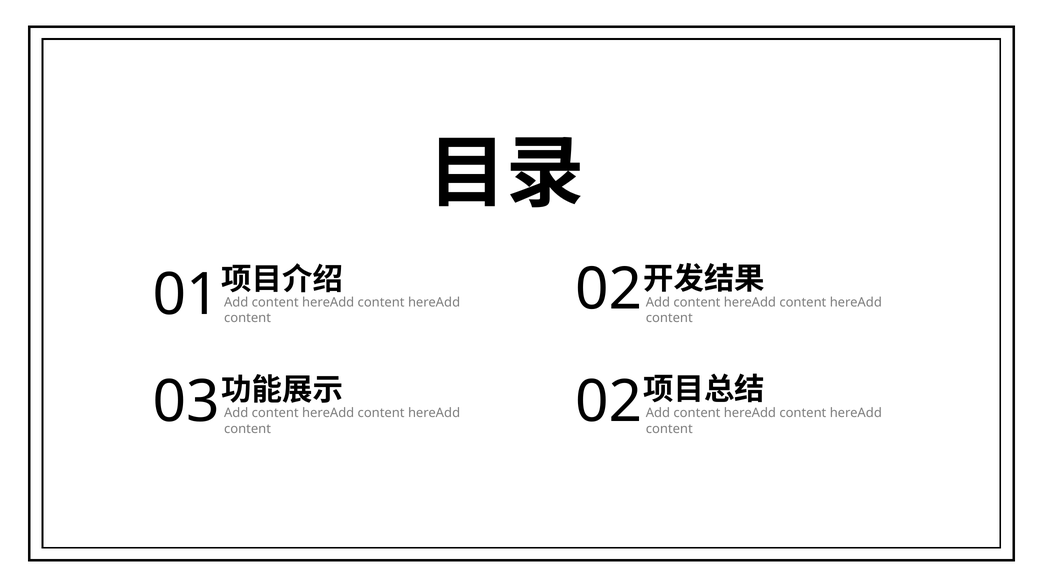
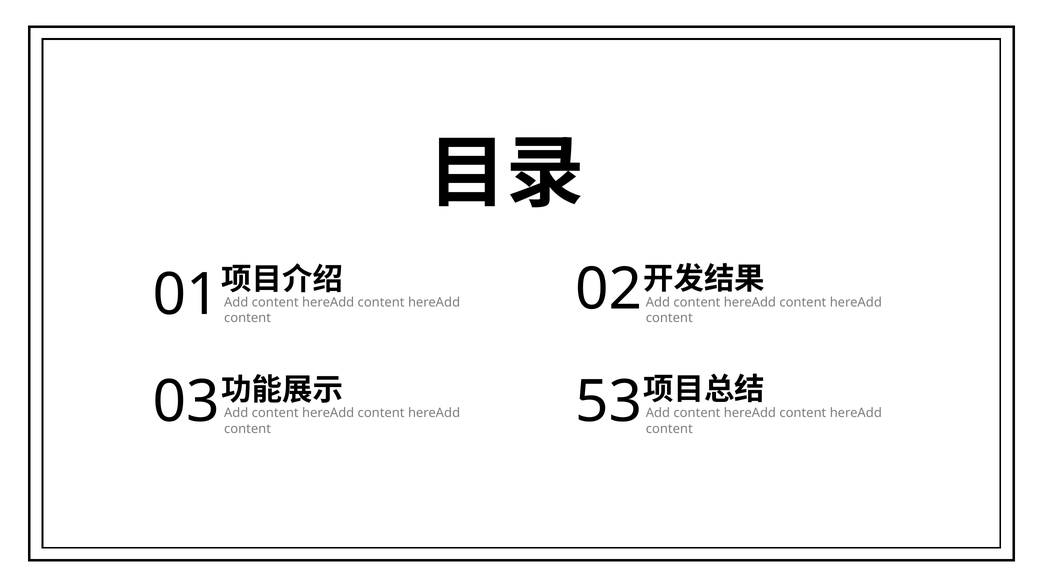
03 02: 02 -> 53 (609, 402)
